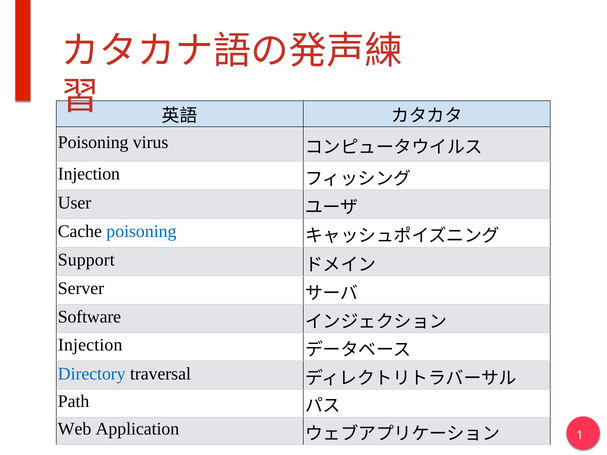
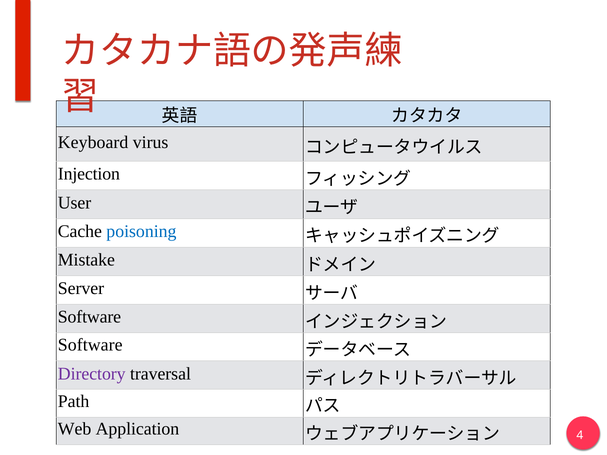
Poisoning: Poisoning -> Keyboard (93, 143)
Support: Support -> Mistake (86, 260)
Injection: Injection -> Software (90, 345)
Directory colour: blue -> purple (92, 374)
1: 1 -> 4 (580, 436)
